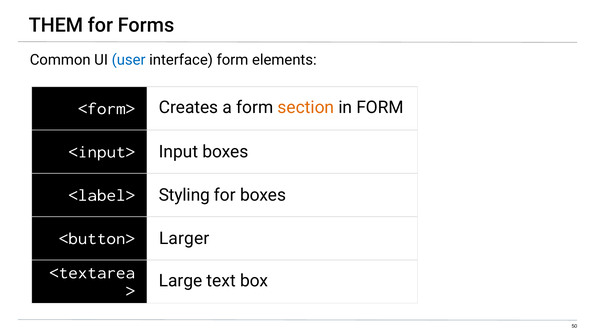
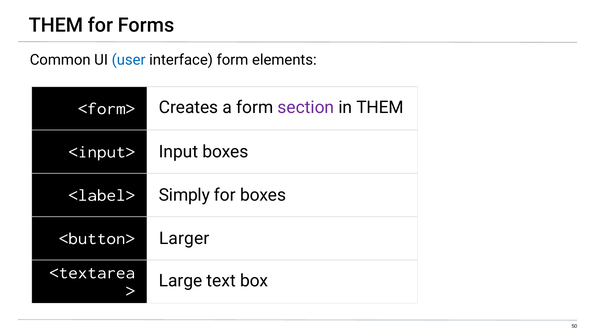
section colour: orange -> purple (306, 107)
in FORM: FORM -> THEM (380, 107)
Styling: Styling -> Simply (184, 195)
